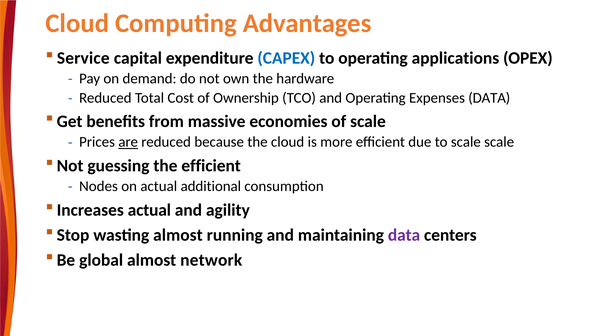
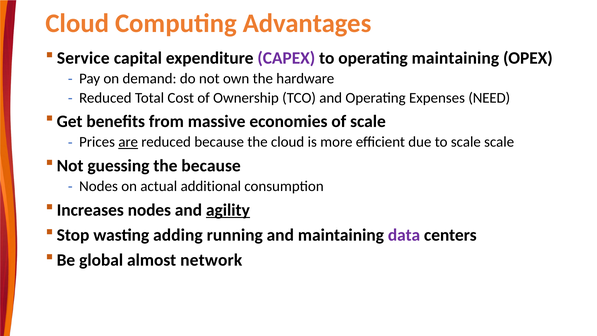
CAPEX colour: blue -> purple (286, 58)
operating applications: applications -> maintaining (455, 58)
Expenses DATA: DATA -> NEED (489, 98)
the efficient: efficient -> because (211, 166)
Increases actual: actual -> nodes (149, 210)
agility underline: none -> present (228, 210)
wasting almost: almost -> adding (178, 235)
